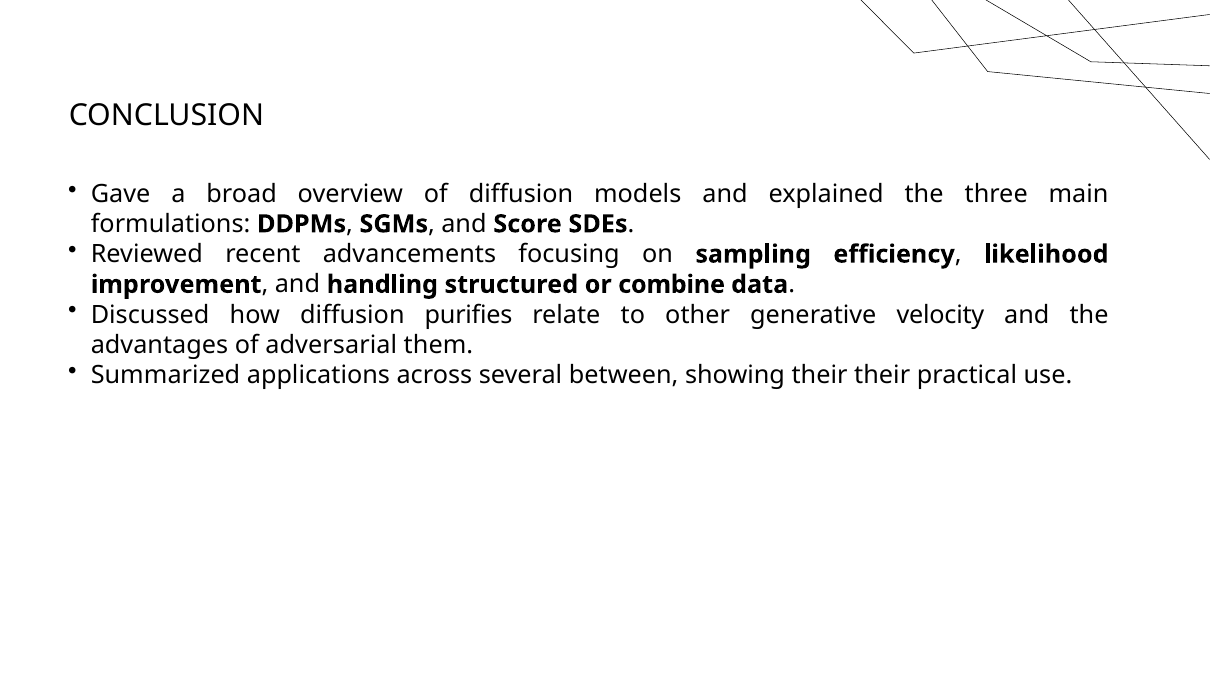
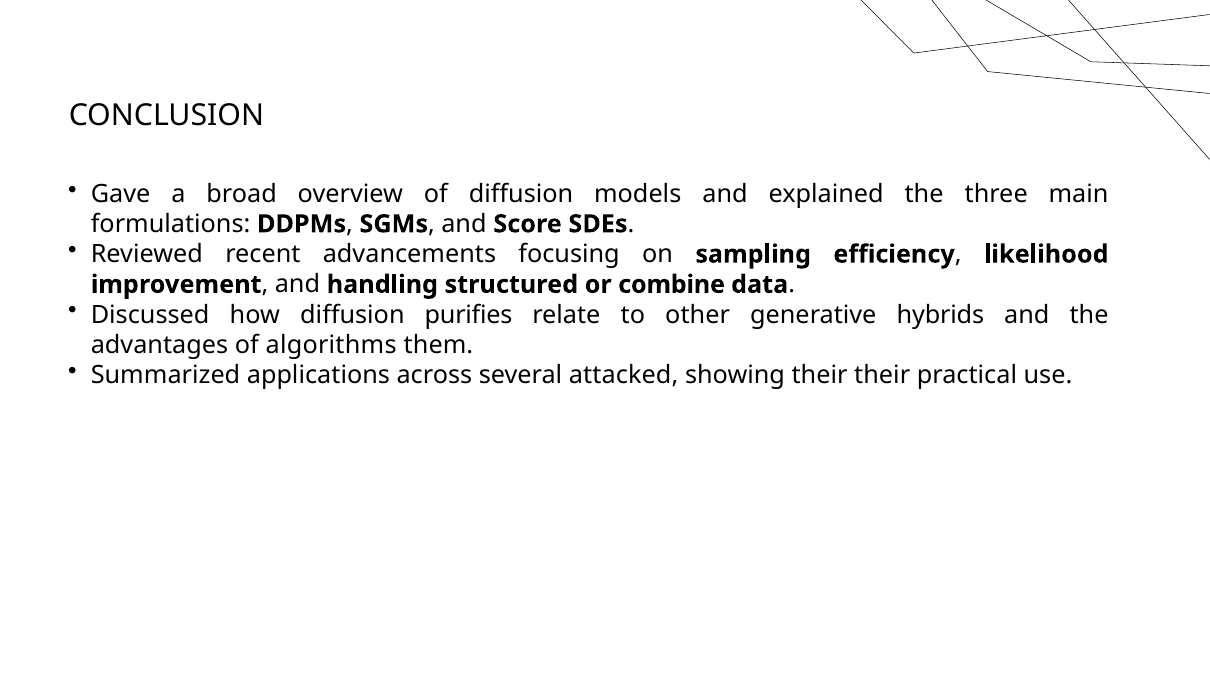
velocity: velocity -> hybrids (940, 315)
adversarial: adversarial -> algorithms (331, 345)
between: between -> attacked (624, 376)
